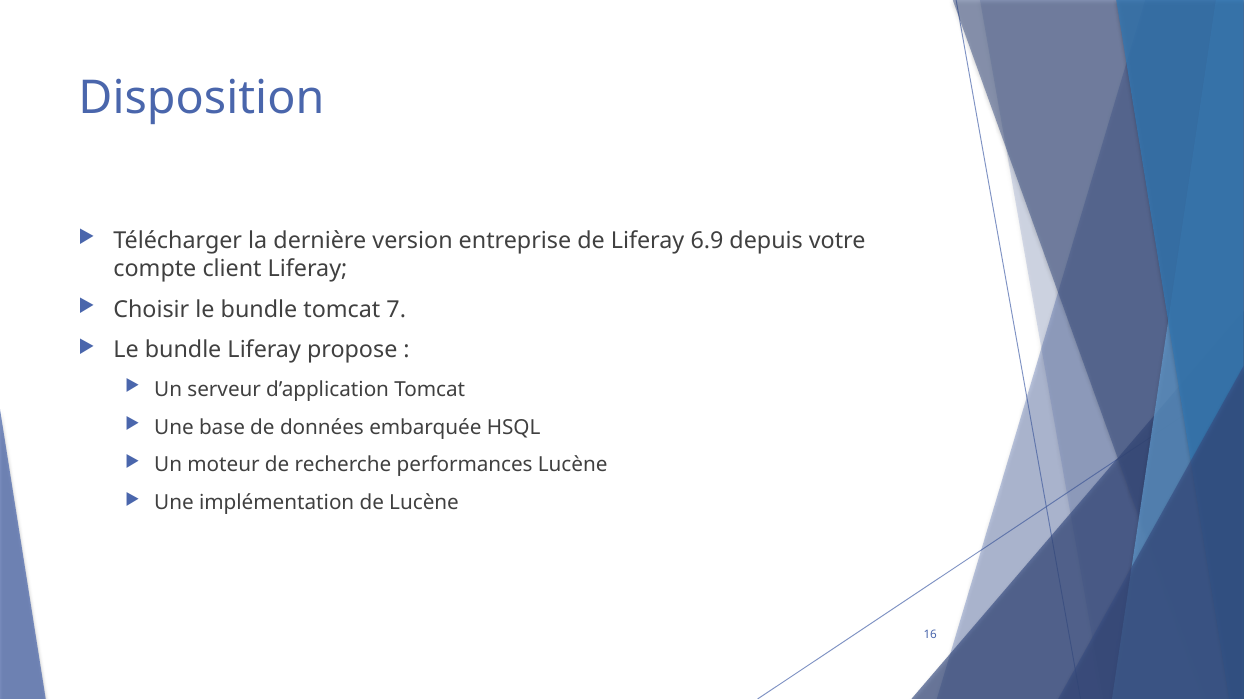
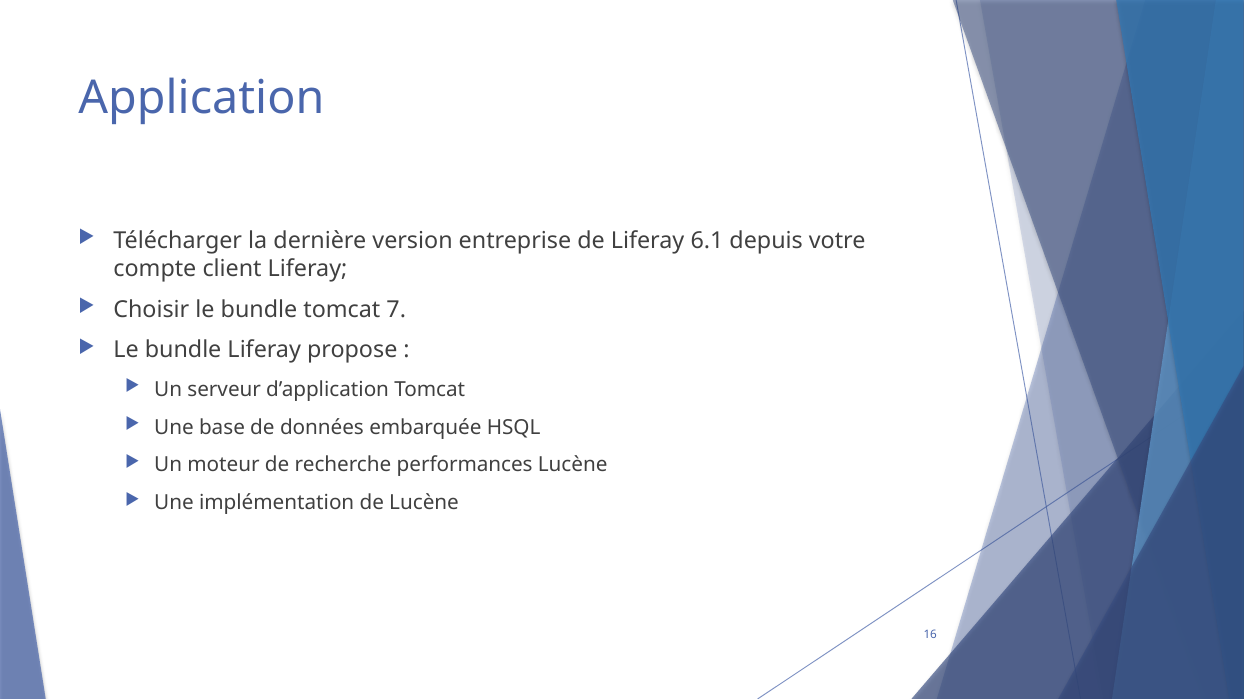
Disposition: Disposition -> Application (201, 98)
6.9: 6.9 -> 6.1 (707, 241)
